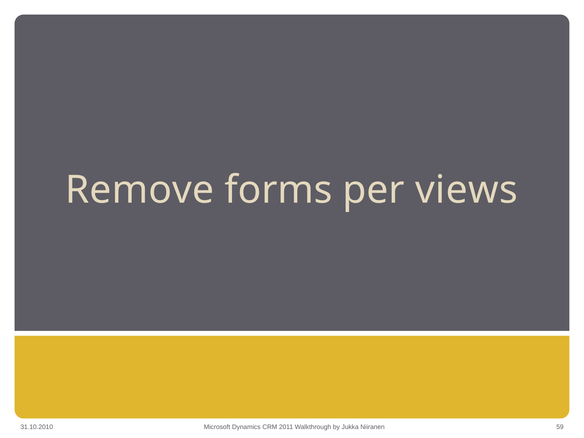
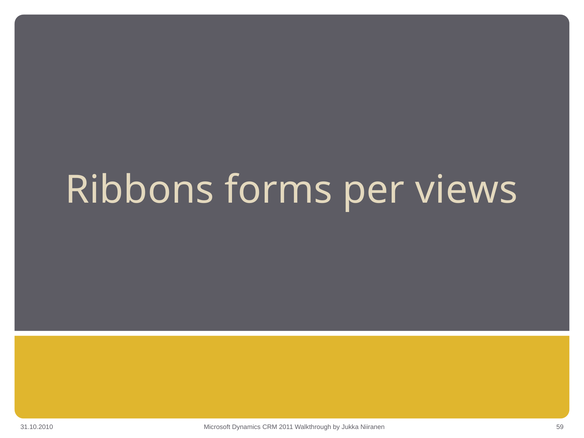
Remove: Remove -> Ribbons (140, 190)
